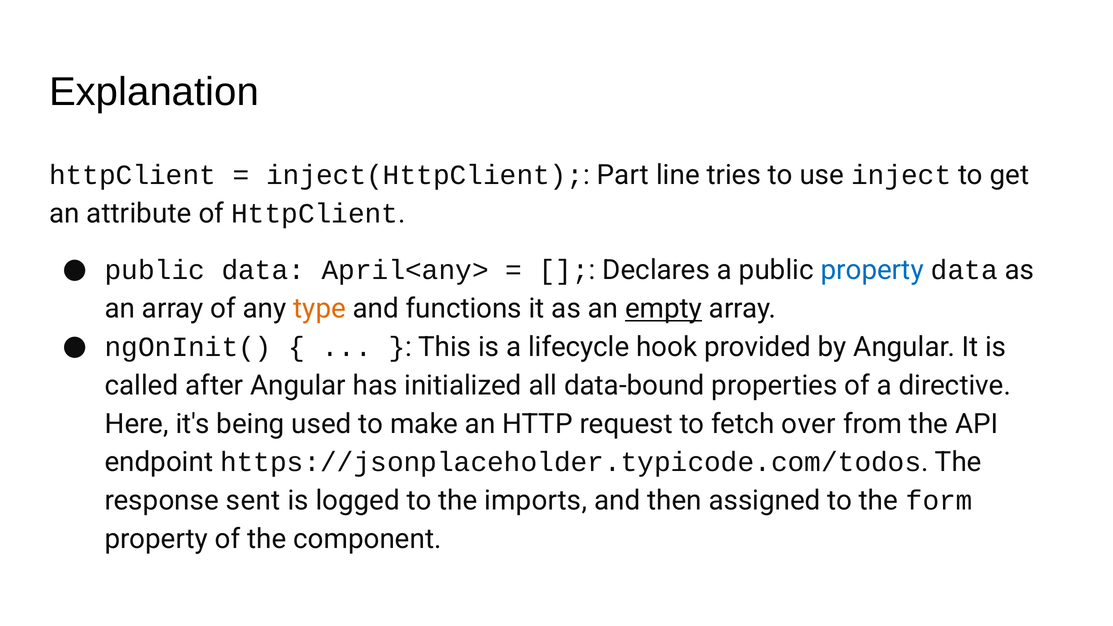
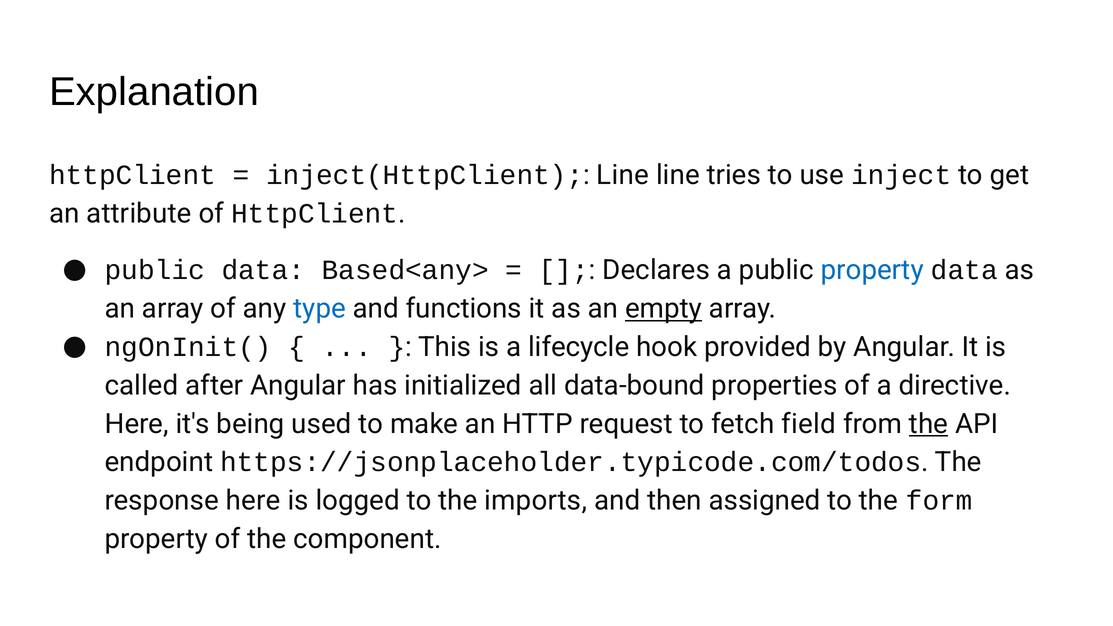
inject(HttpClient Part: Part -> Line (623, 175)
April<any>: April<any> -> Based<any> (405, 270)
type colour: orange -> blue (320, 309)
over: over -> field (809, 424)
the underline: none -> present (929, 424)
response sent: sent -> here (253, 501)
